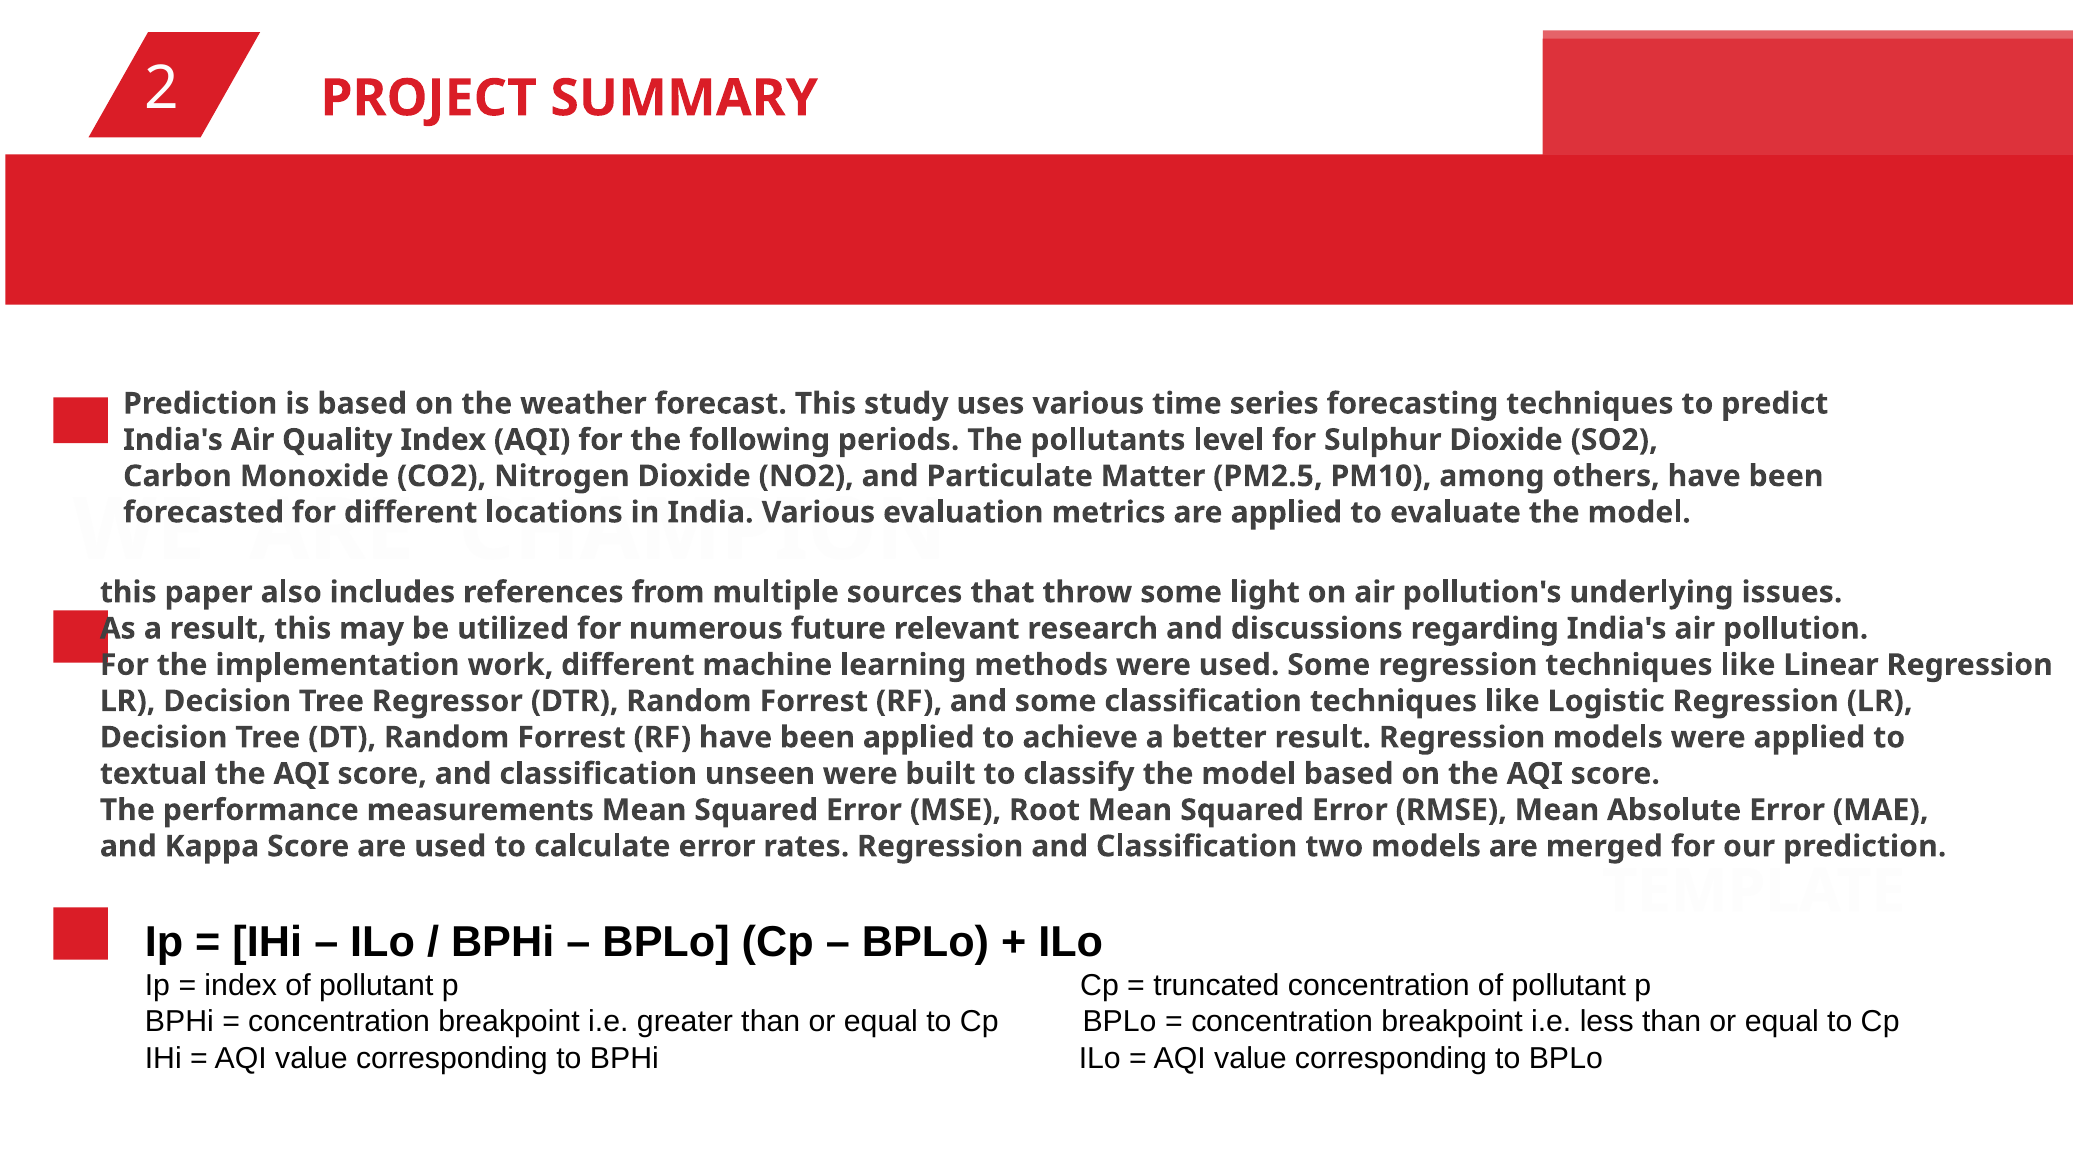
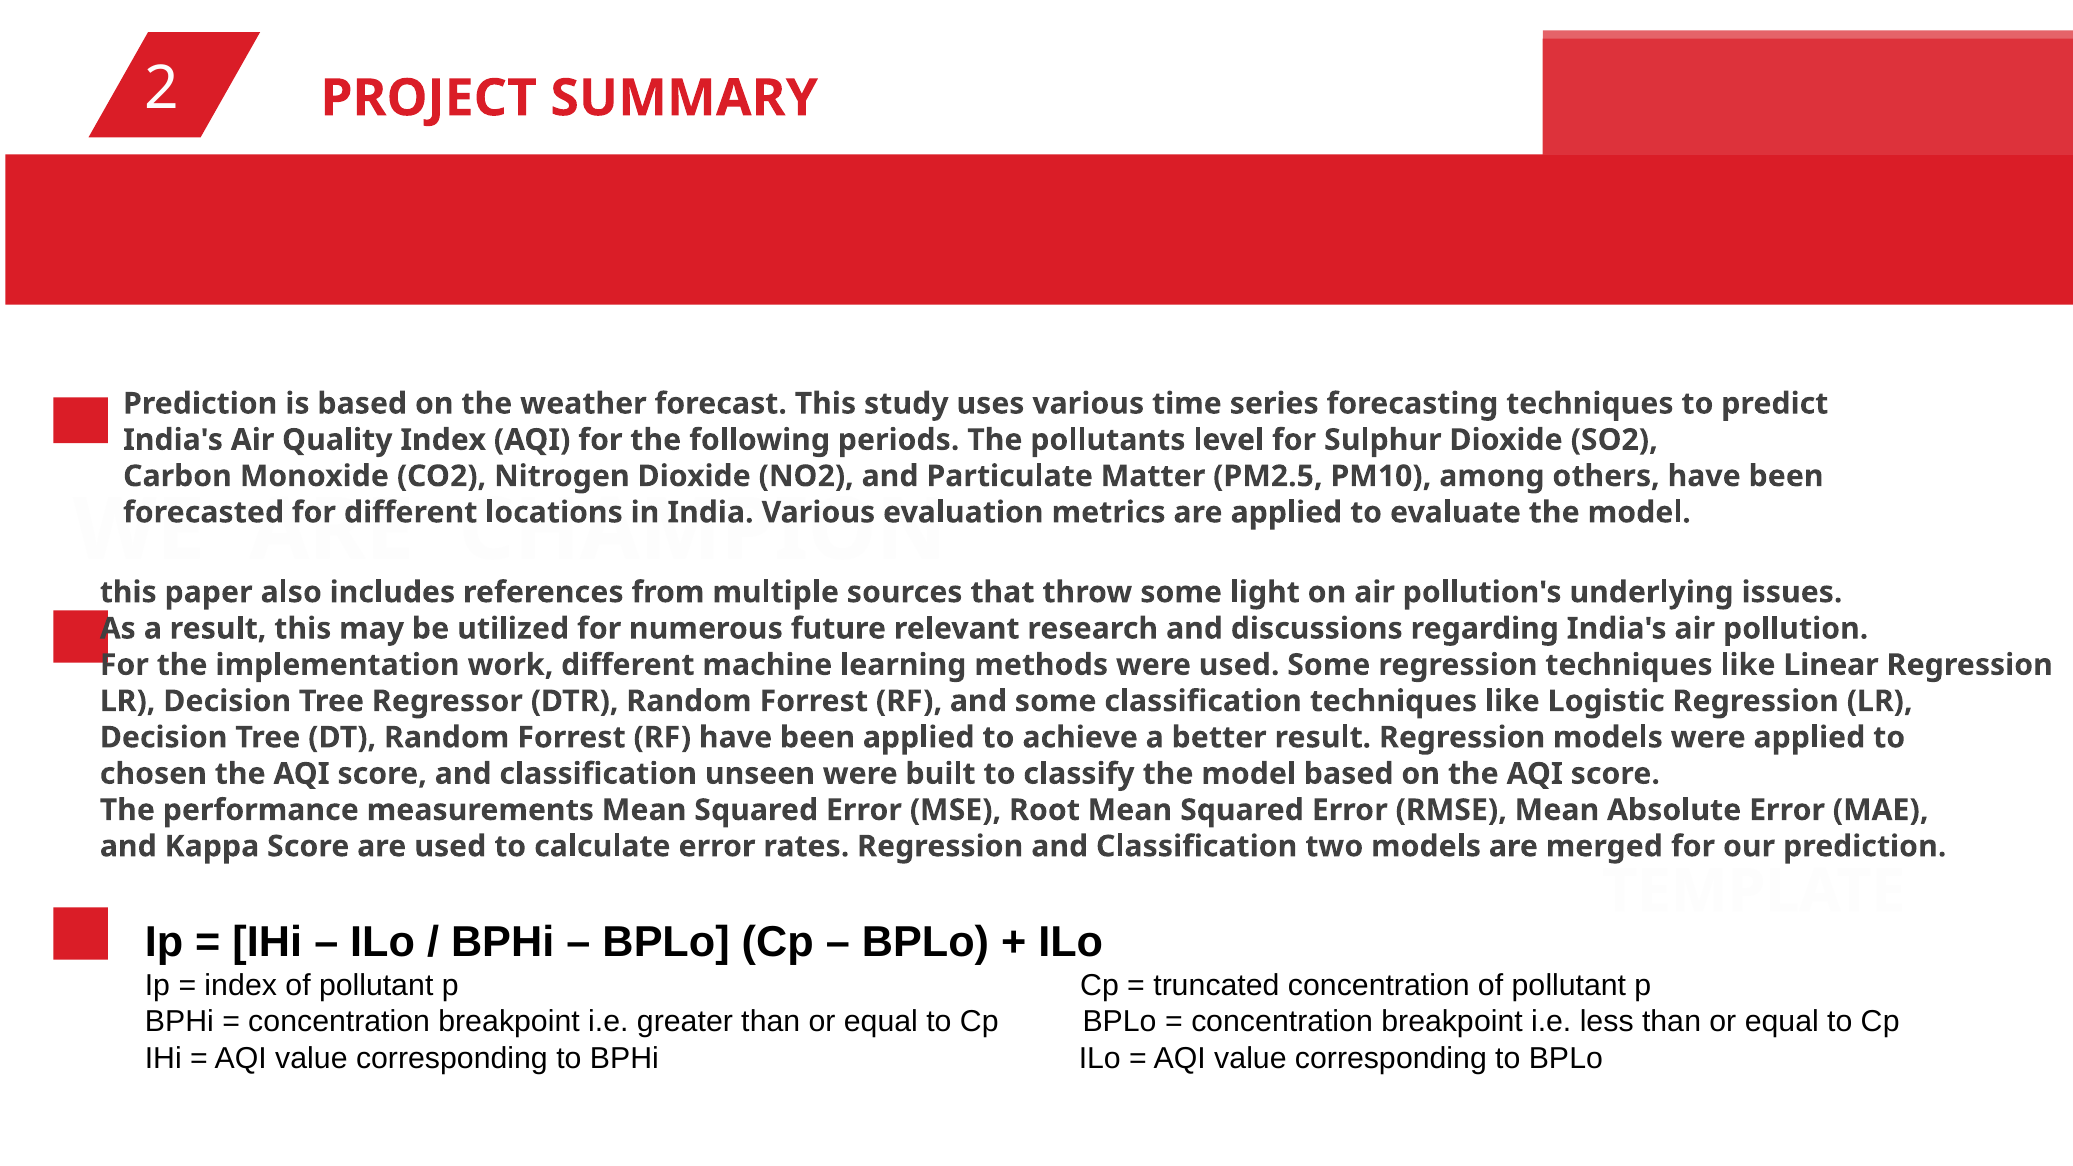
textual: textual -> chosen (153, 774)
